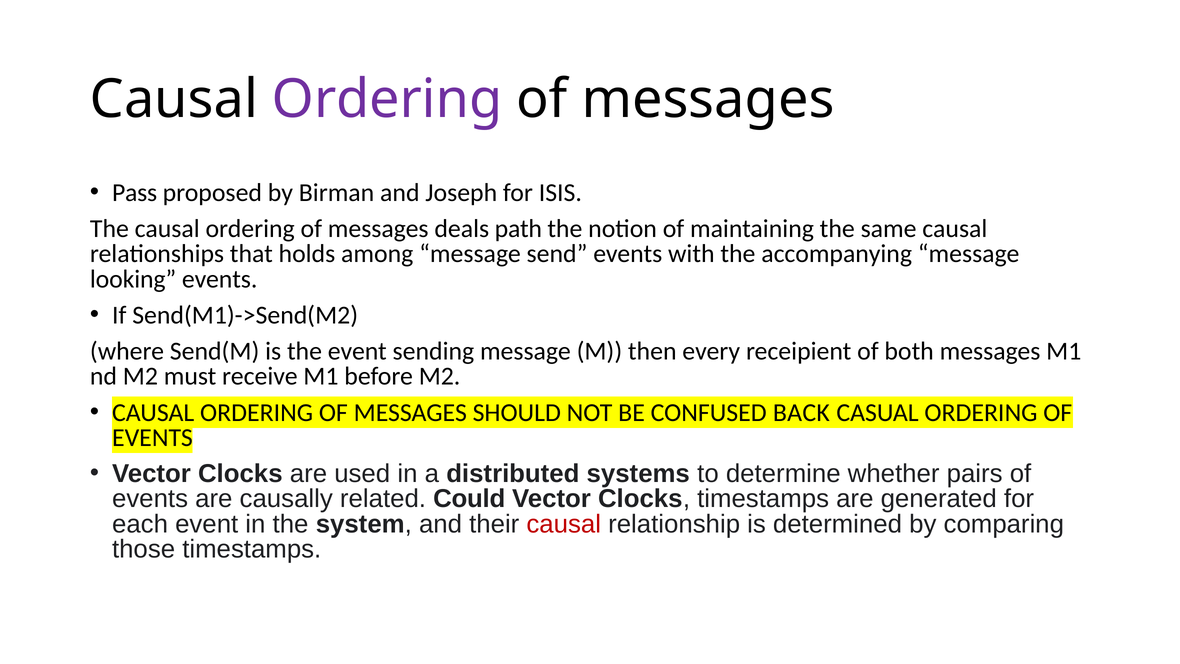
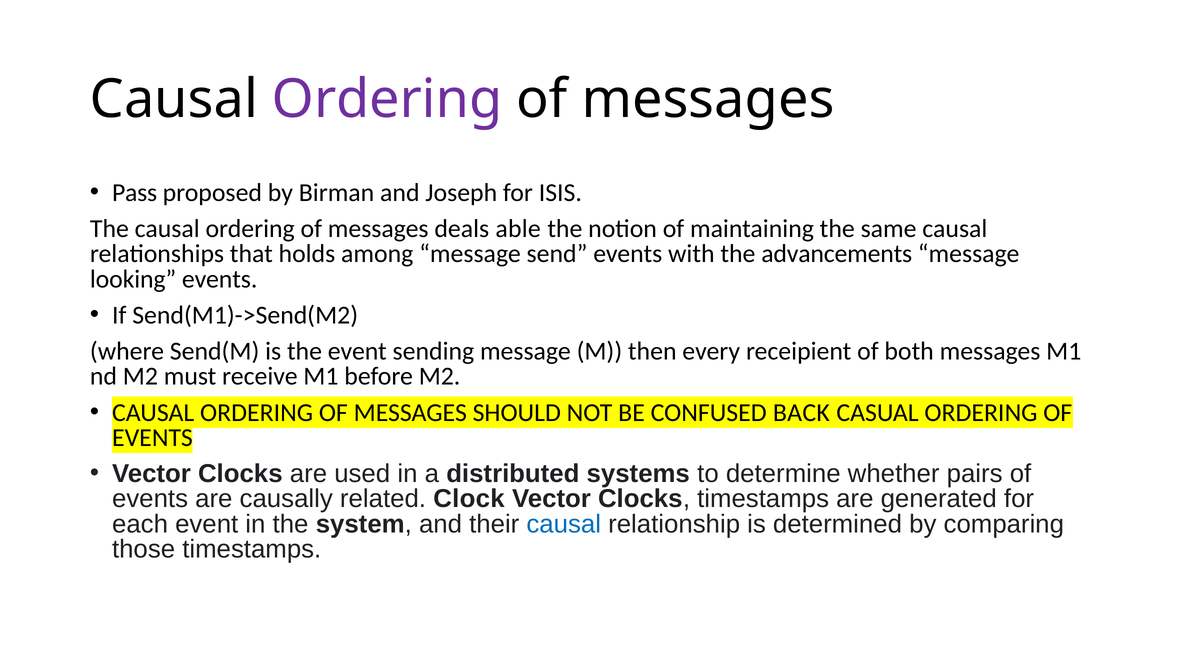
path: path -> able (518, 229)
accompanying: accompanying -> advancements (837, 254)
Could: Could -> Clock (469, 499)
causal colour: red -> blue (564, 524)
